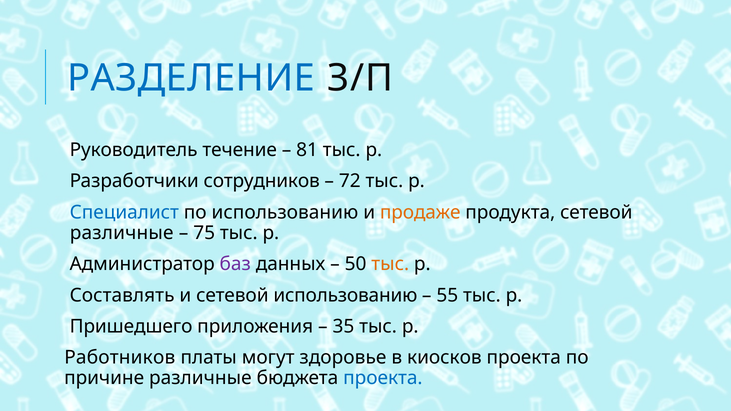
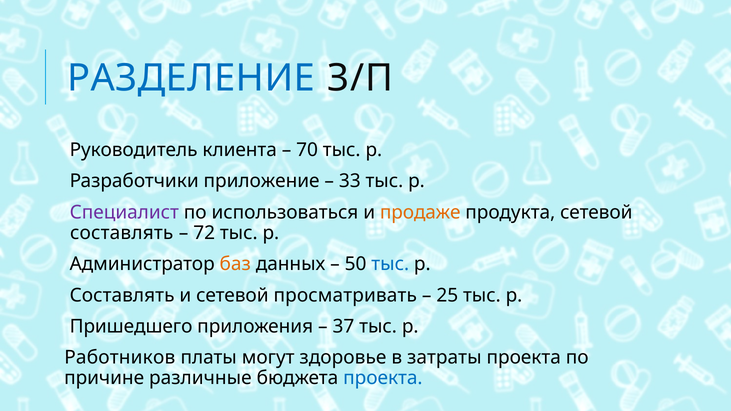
течение: течение -> клиента (240, 150)
81: 81 -> 70 (307, 150)
сотрудников: сотрудников -> приложение (262, 181)
72: 72 -> 33 (350, 181)
Специалист colour: blue -> purple (124, 212)
по использованию: использованию -> использоваться (285, 212)
различные: различные -> составлять (122, 233)
75: 75 -> 72 (204, 233)
баз colour: purple -> orange (235, 264)
тыс colour: orange -> blue (390, 264)
сетевой использованию: использованию -> просматривать (345, 295)
55: 55 -> 25 (447, 295)
35: 35 -> 37 (343, 327)
киосков: киосков -> затраты (444, 358)
